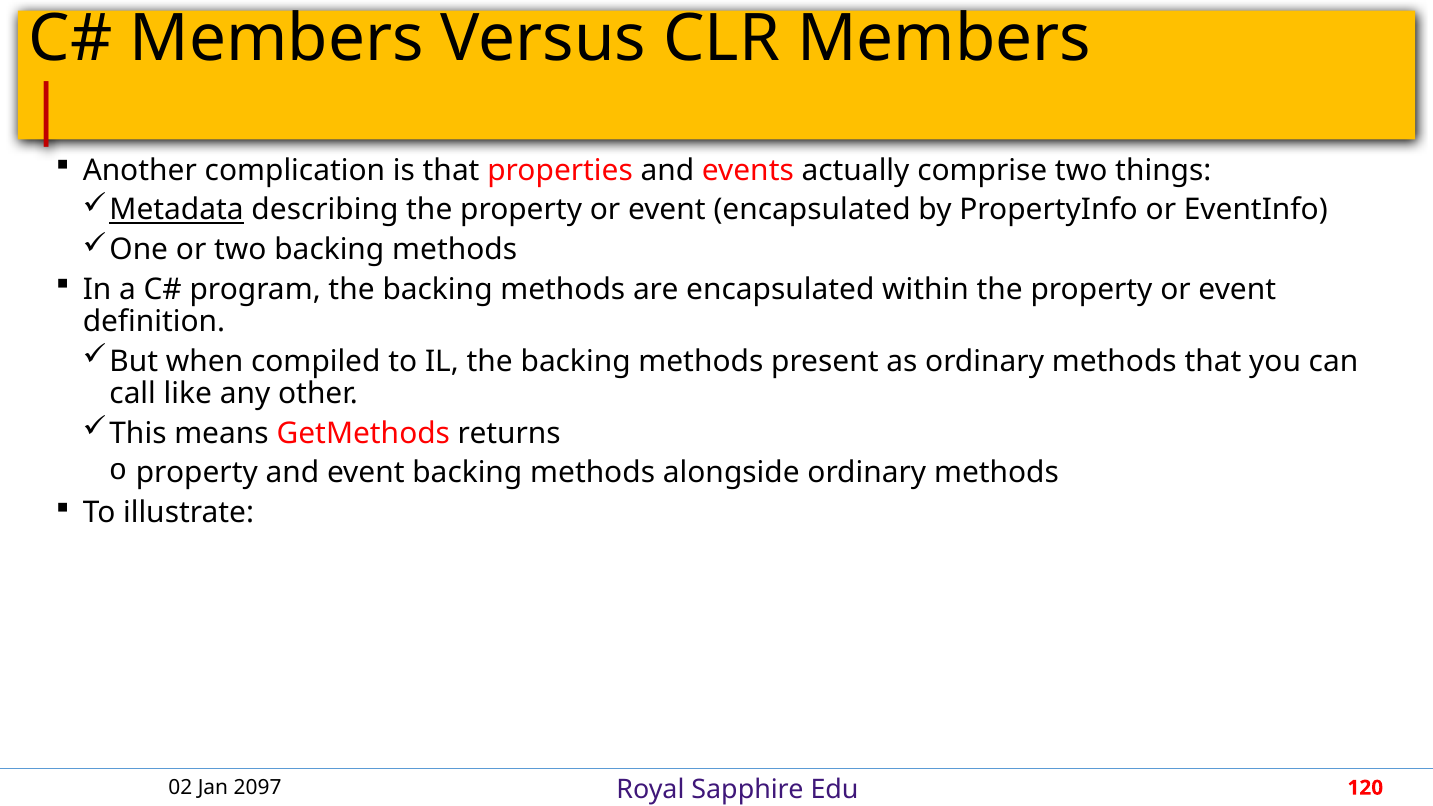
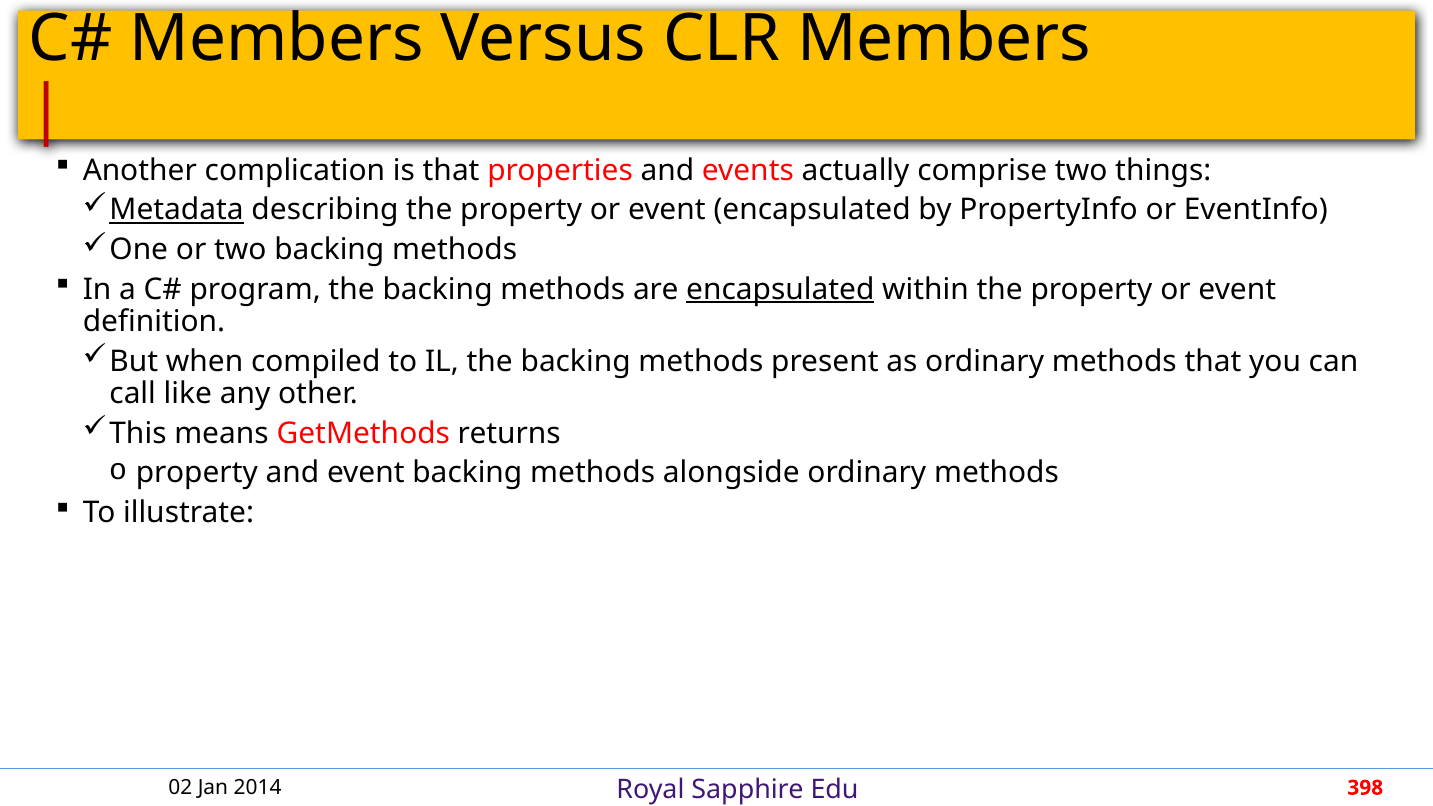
encapsulated underline: none -> present (780, 289)
2097: 2097 -> 2014 (258, 788)
120: 120 -> 398 (1365, 788)
